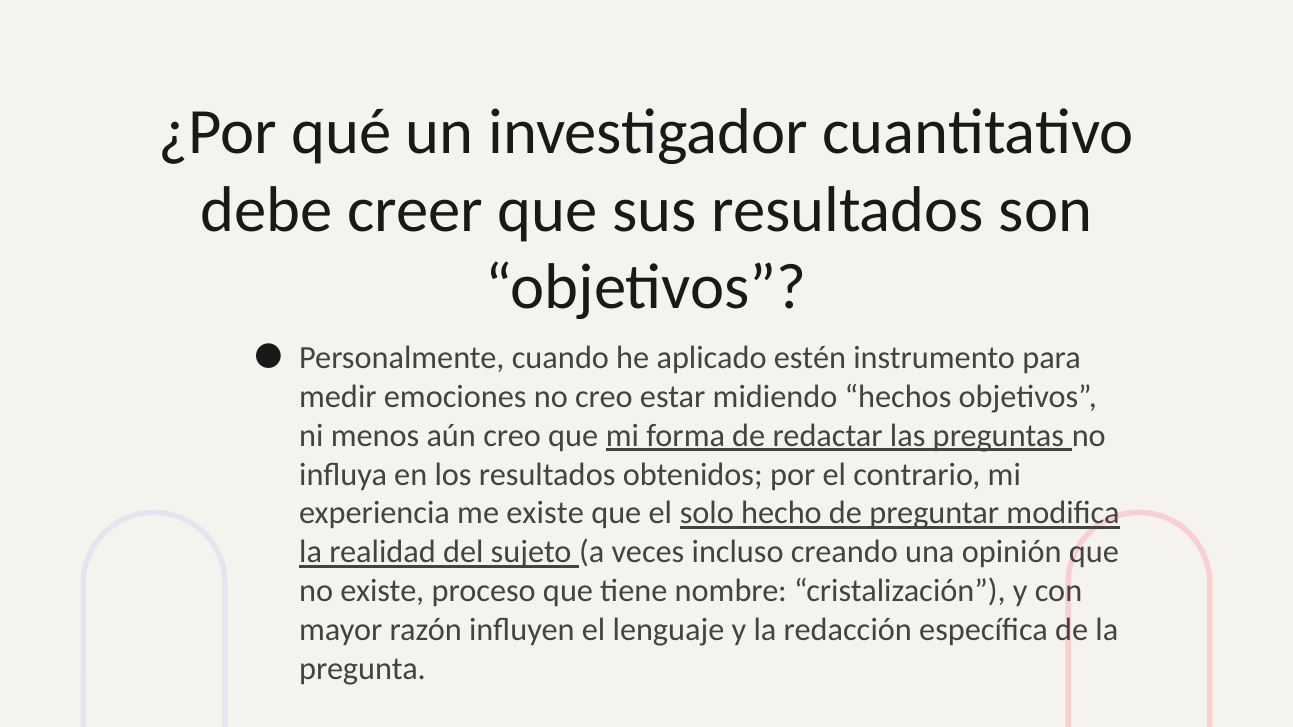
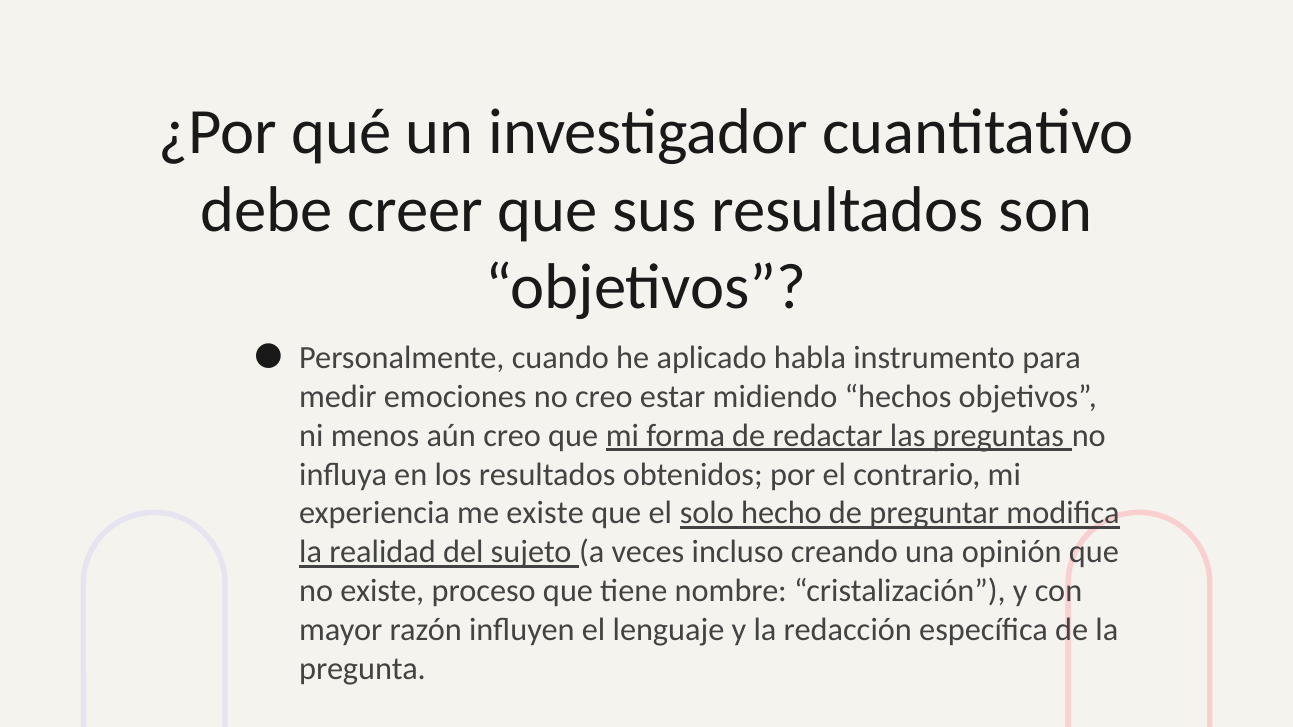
estén: estén -> habla (810, 358)
